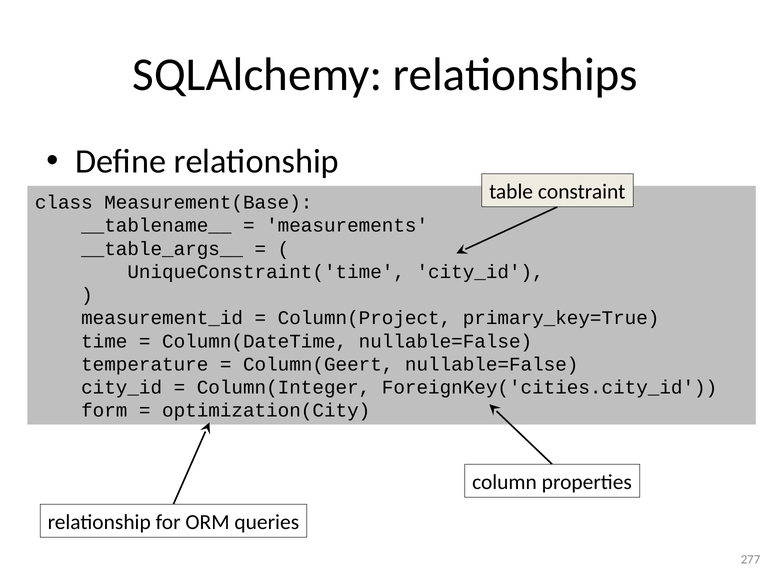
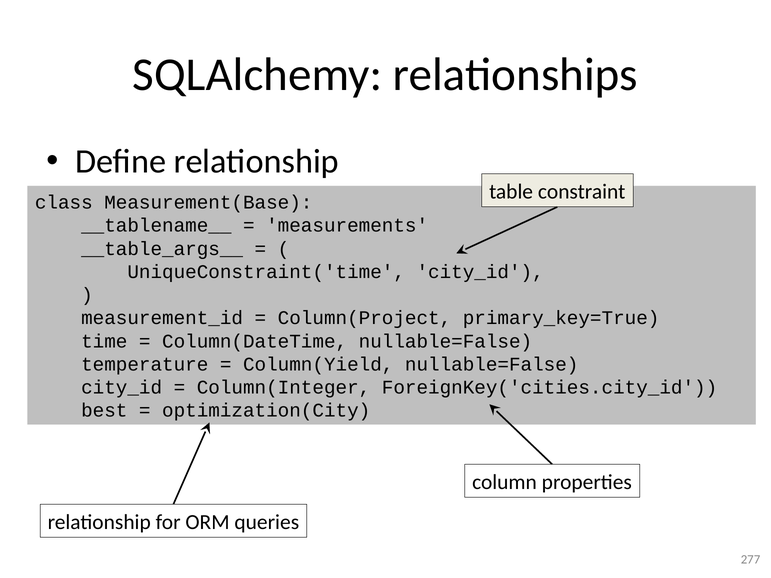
Column(Geert: Column(Geert -> Column(Yield (318, 365)
form: form -> best (104, 411)
